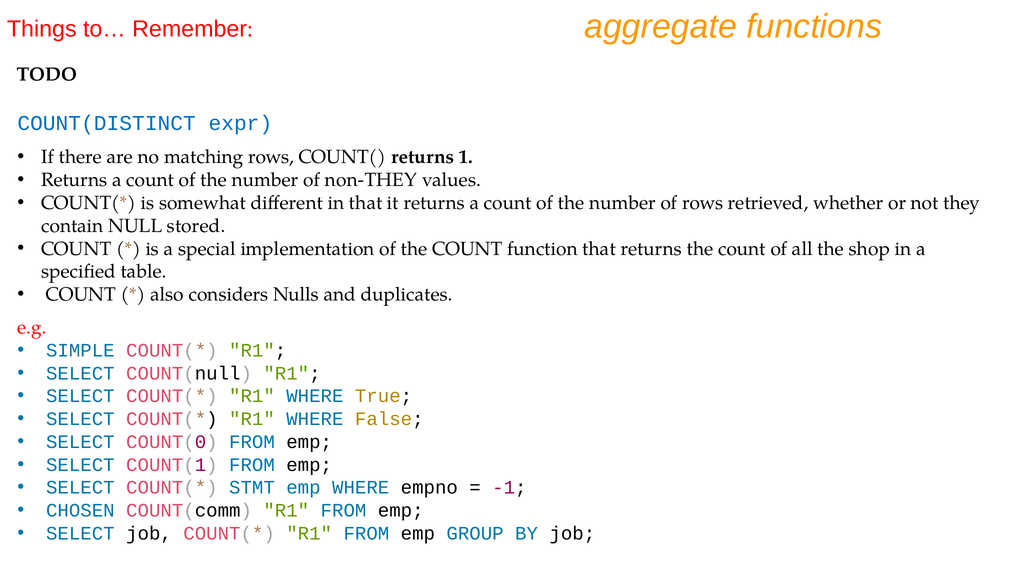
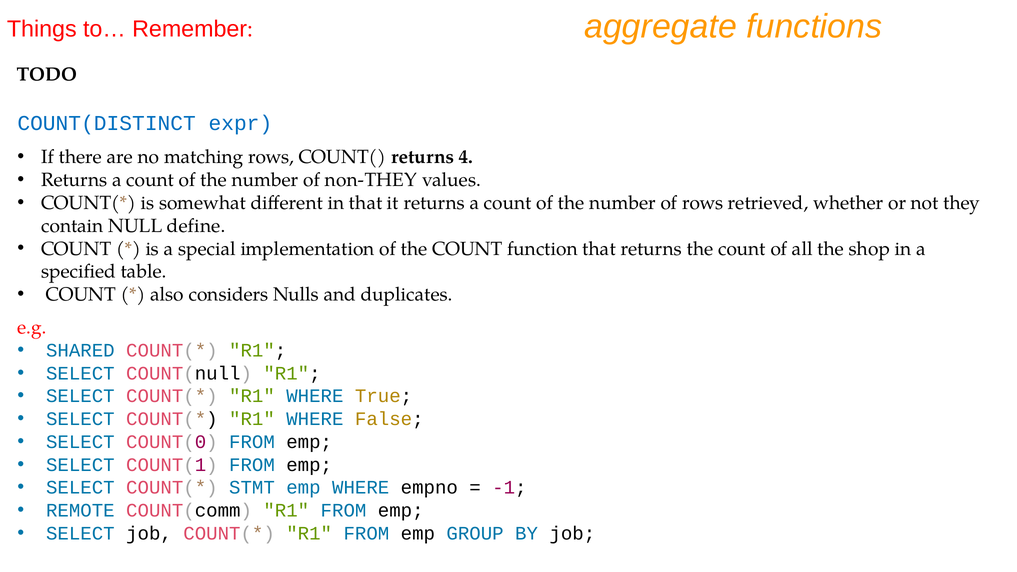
1: 1 -> 4 (466, 157)
stored: stored -> define (196, 226)
SIMPLE: SIMPLE -> SHARED (80, 350)
CHOSEN: CHOSEN -> REMOTE (80, 511)
